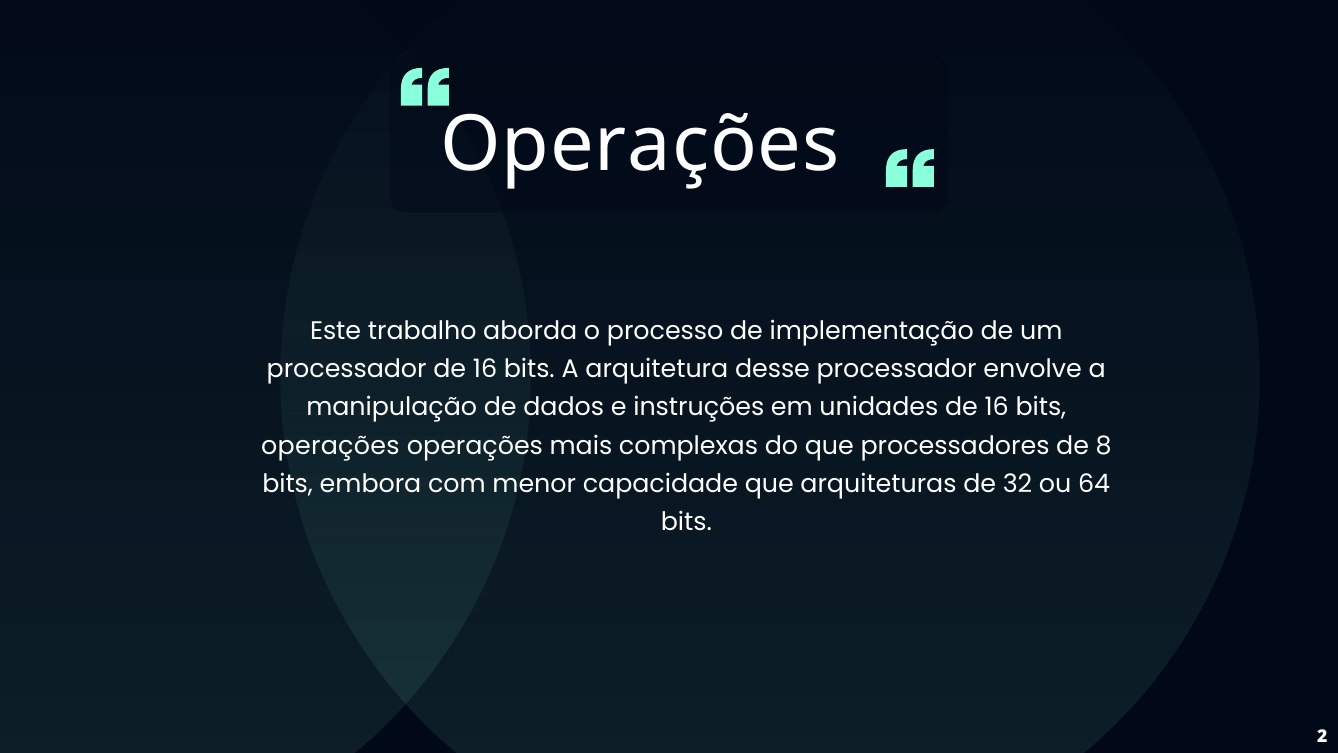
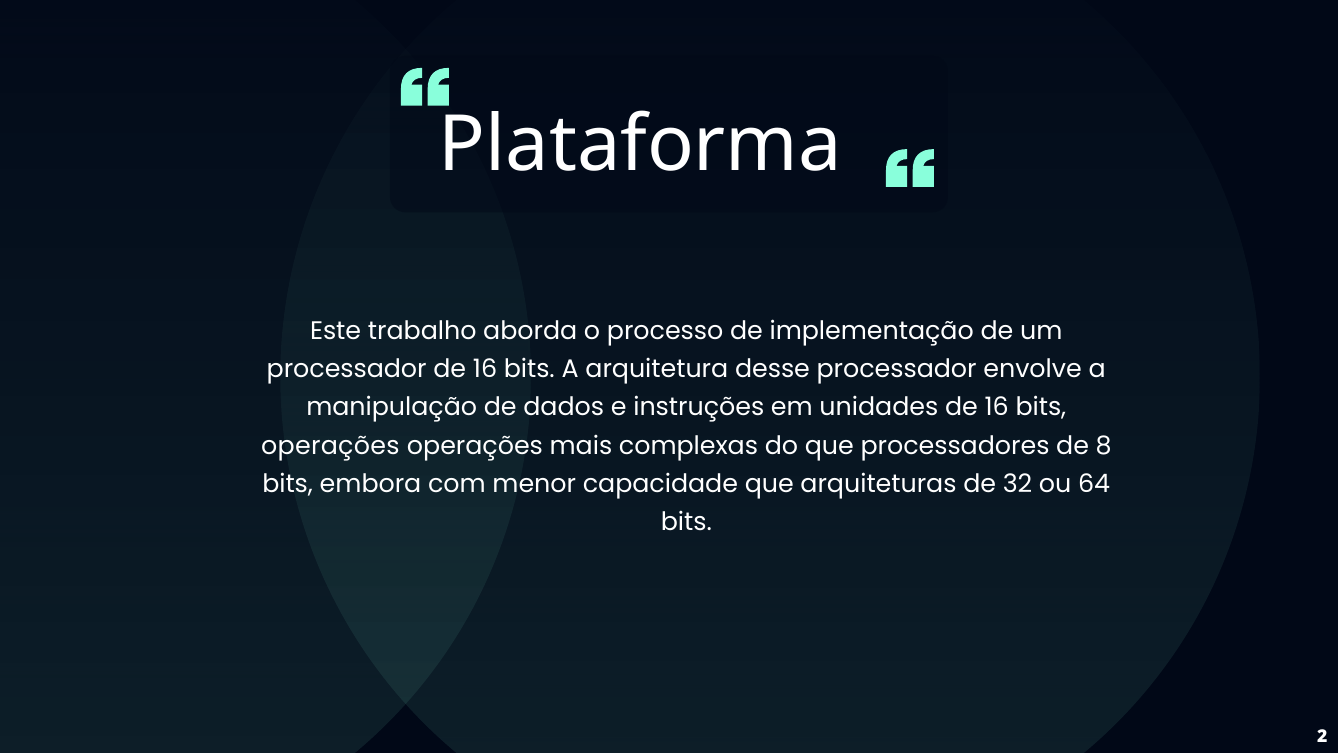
Operações: Operações -> Plataforma (640, 145)
